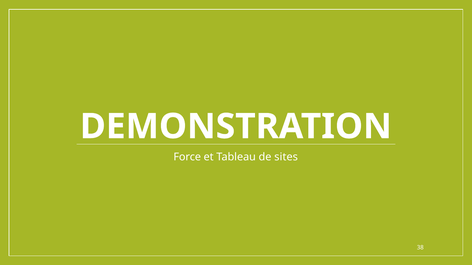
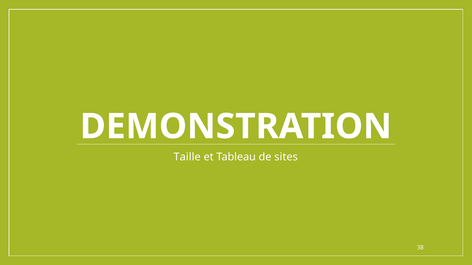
Force: Force -> Taille (187, 157)
